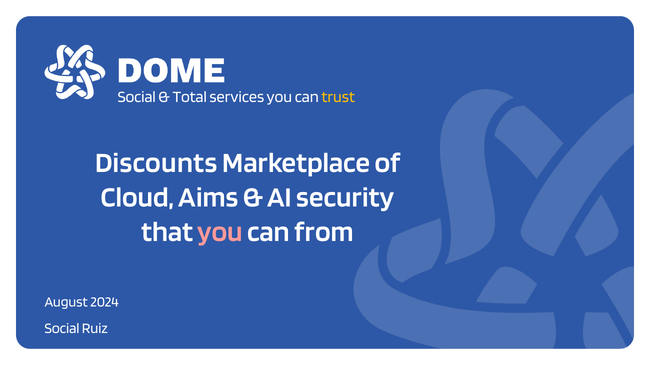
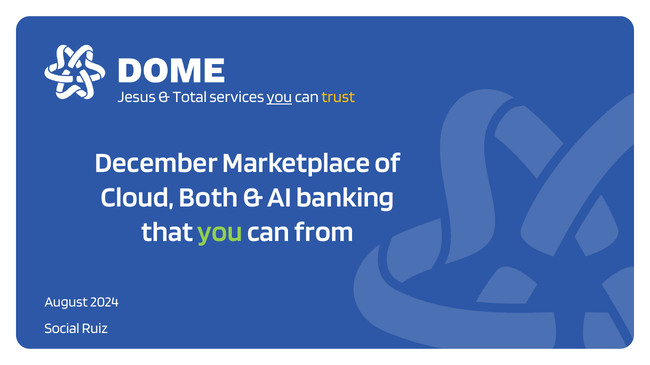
Social: Social -> Jesus (137, 97)
you underline: none -> present (279, 97)
Discounts: Discounts -> December (156, 163)
Aims: Aims -> Both (208, 198)
security: security -> banking (345, 198)
you colour: pink -> light green (220, 232)
